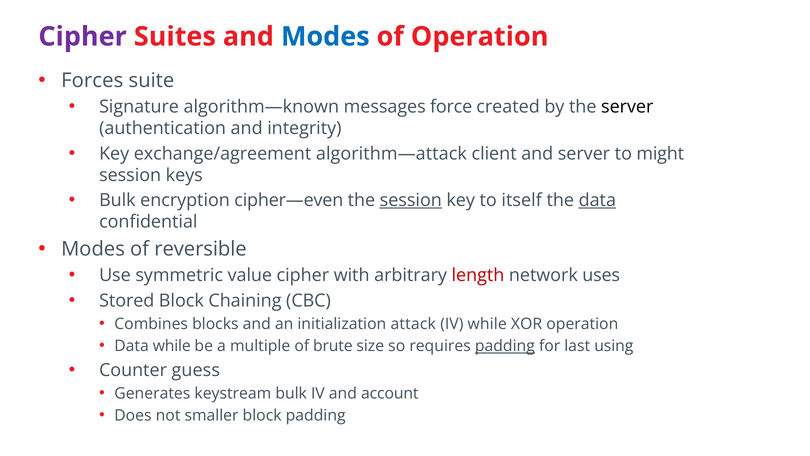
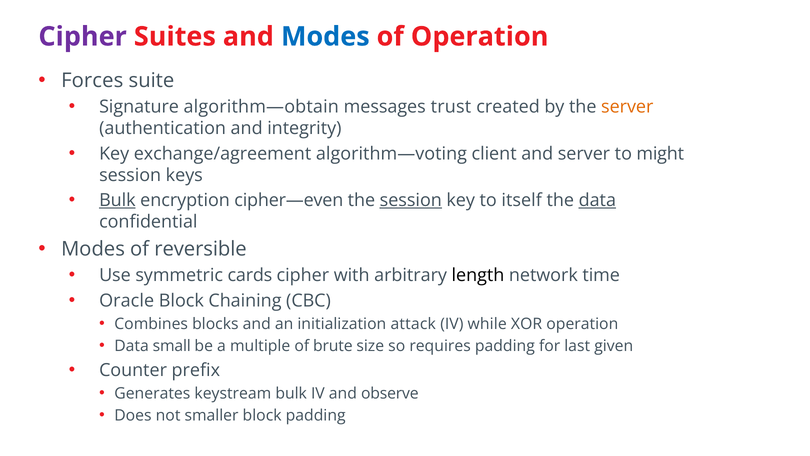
algorithm—known: algorithm—known -> algorithm—obtain (261, 107)
force: force -> trust (451, 107)
server colour: black -> orange (627, 107)
algorithm—attack: algorithm—attack -> algorithm—voting (391, 153)
Bulk underline: none -> present (117, 200)
value: value -> cards (250, 275)
length colour: red -> black (478, 275)
uses: uses -> time (601, 275)
Stored: Stored -> Oracle (127, 300)
Data while: while -> small (172, 346)
padding underline: present -> none (505, 346)
using: using -> given (614, 346)
guess: guess -> prefix (196, 370)
account: account -> observe (390, 393)
